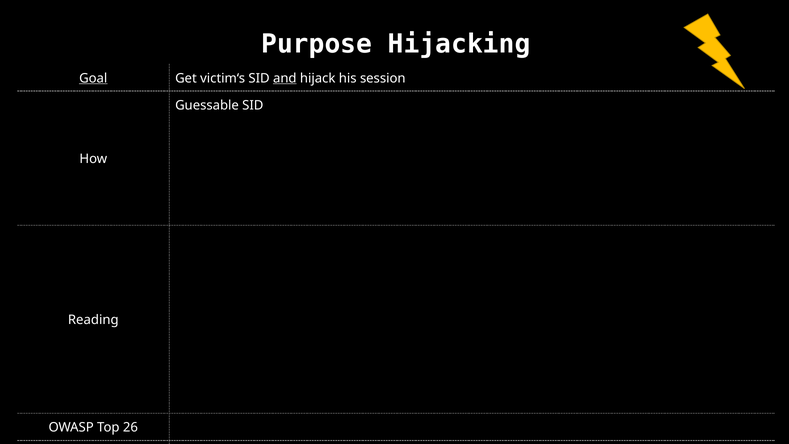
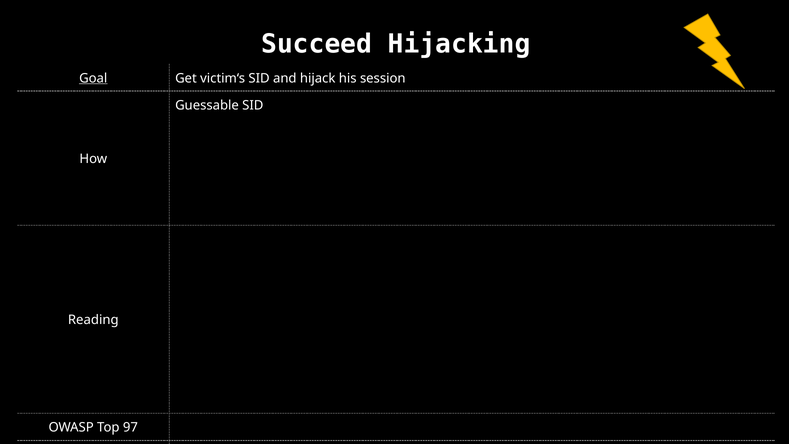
Purpose: Purpose -> Succeed (317, 44)
and underline: present -> none (285, 78)
26: 26 -> 97 (130, 427)
